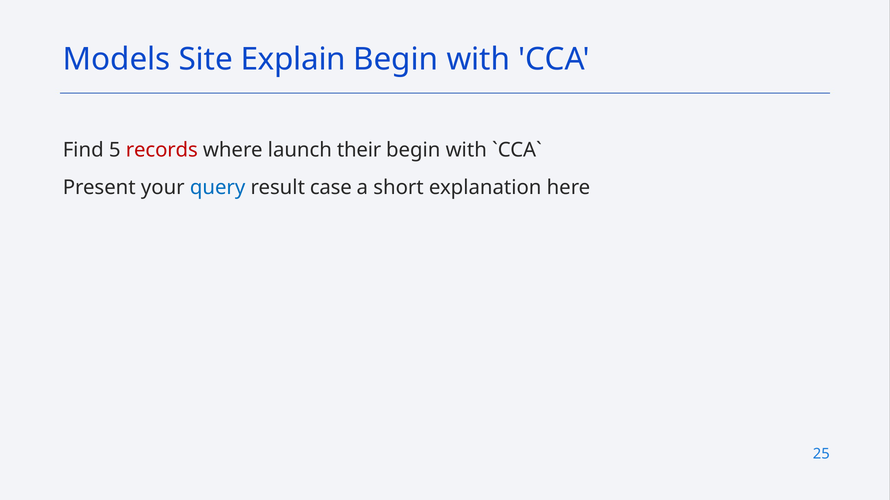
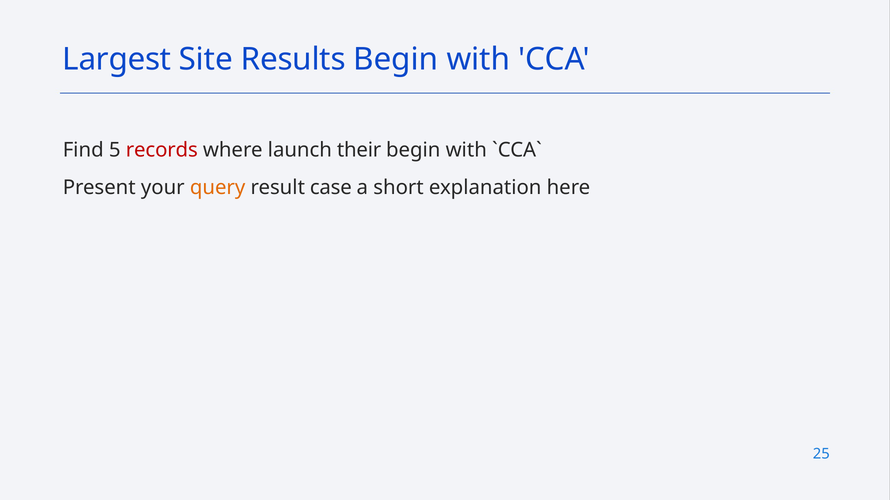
Models: Models -> Largest (117, 59)
Explain: Explain -> Results (293, 59)
query colour: blue -> orange (218, 188)
